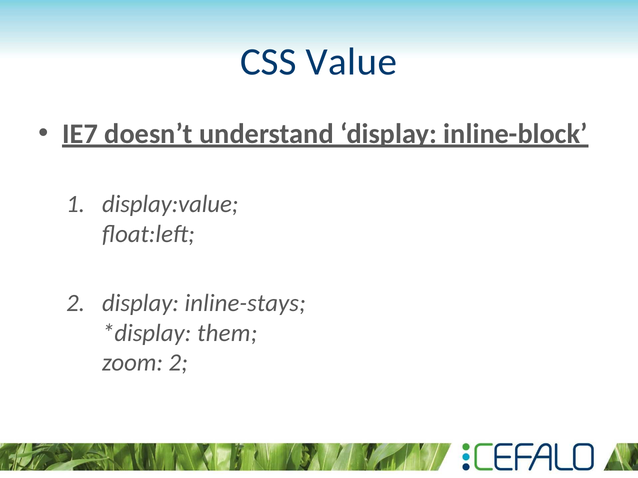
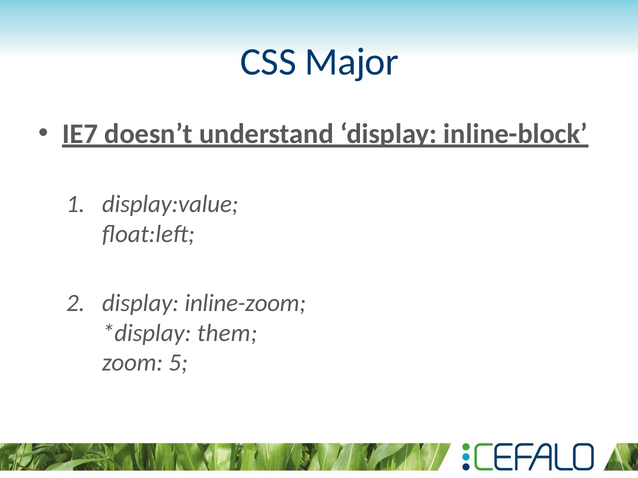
Value: Value -> Major (352, 62)
inline-stays: inline-stays -> inline-zoom (245, 304)
zoom 2: 2 -> 5 (178, 363)
